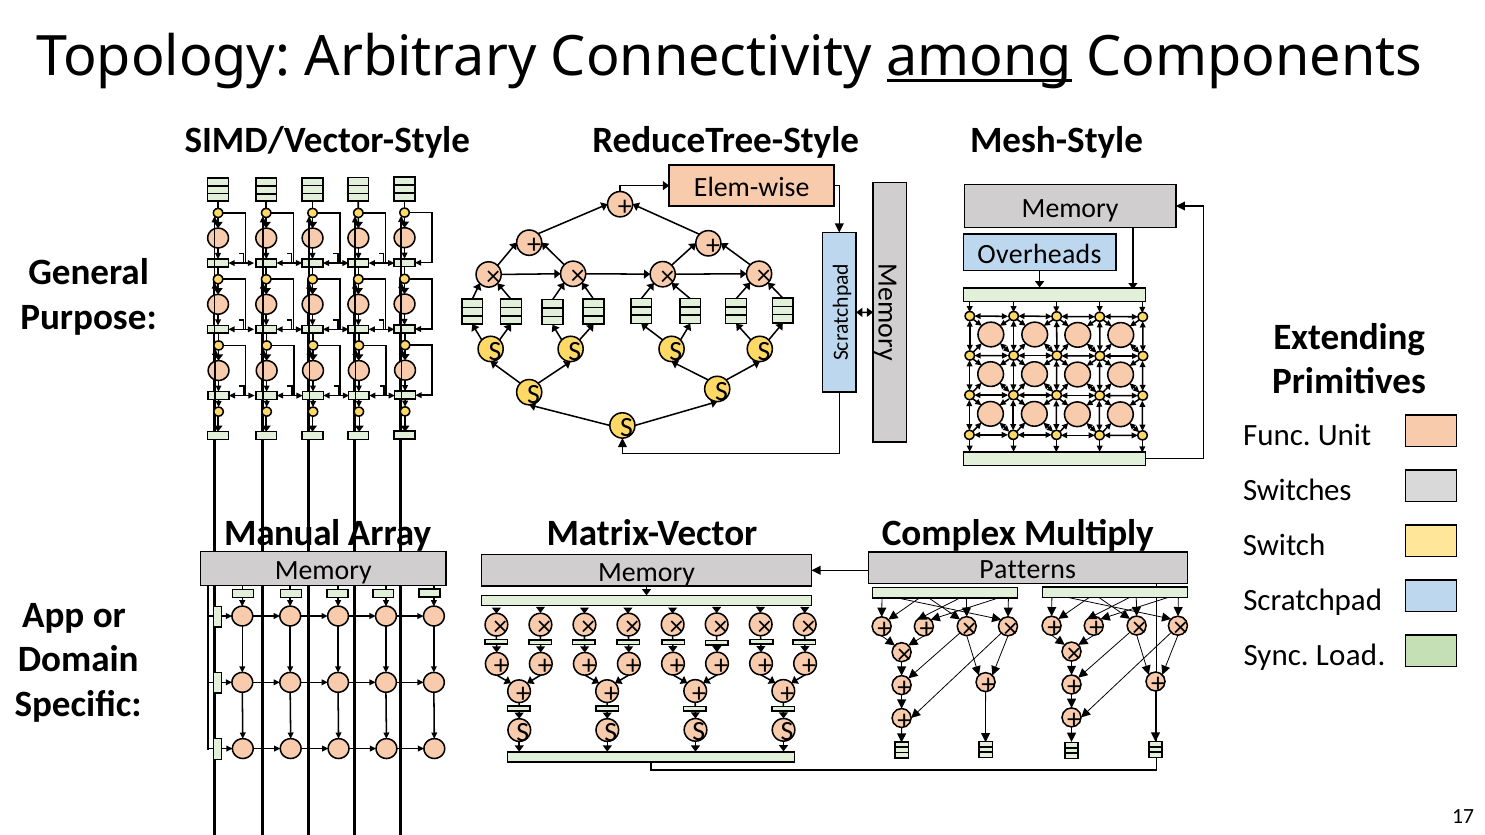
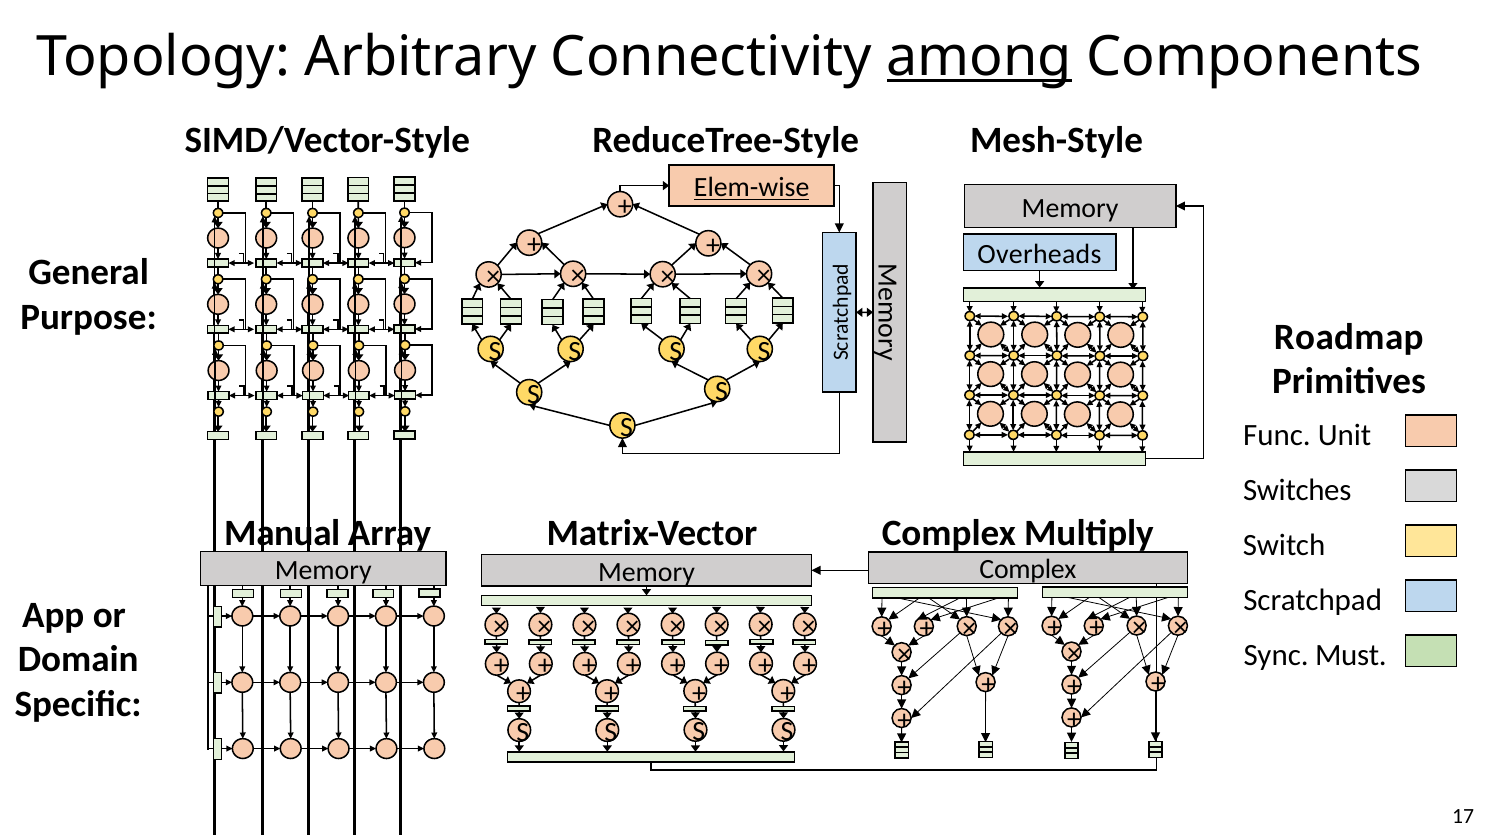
Elem-wise underline: none -> present (752, 188)
Extending: Extending -> Roadmap (1349, 337)
Patterns: Patterns -> Complex (1028, 570)
Load: Load -> Must (1351, 656)
